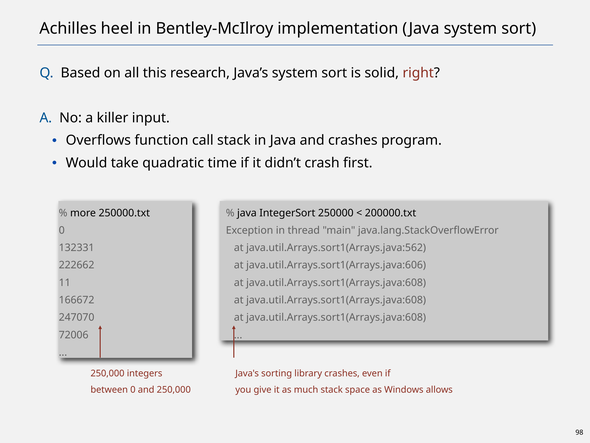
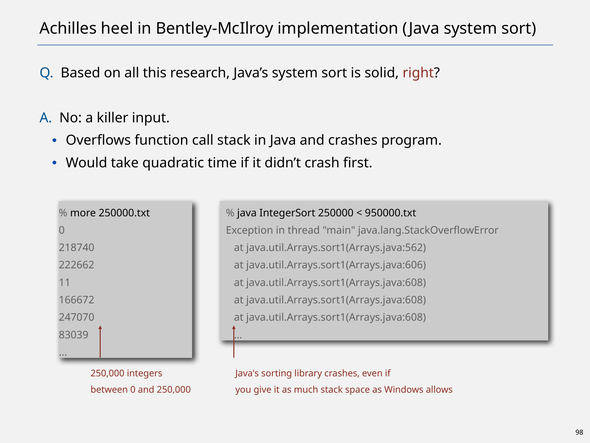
200000.txt: 200000.txt -> 950000.txt (391, 213)
132331: 132331 -> 218740 (77, 248)
72006: 72006 -> 83039 (74, 335)
